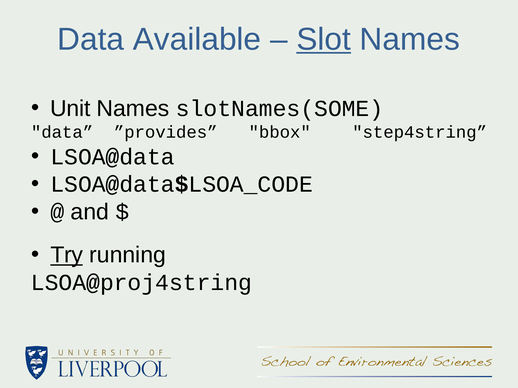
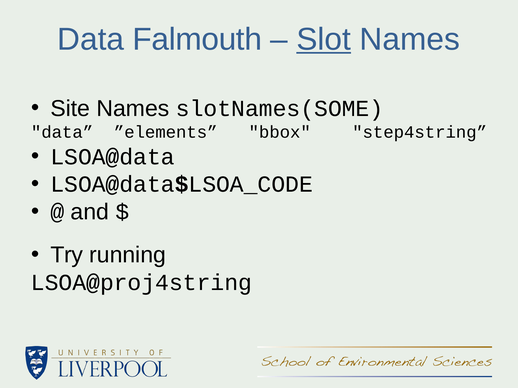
Available: Available -> Falmouth (197, 39)
Unit: Unit -> Site (70, 109)
”provides: ”provides -> ”elements (166, 132)
Try underline: present -> none (67, 255)
